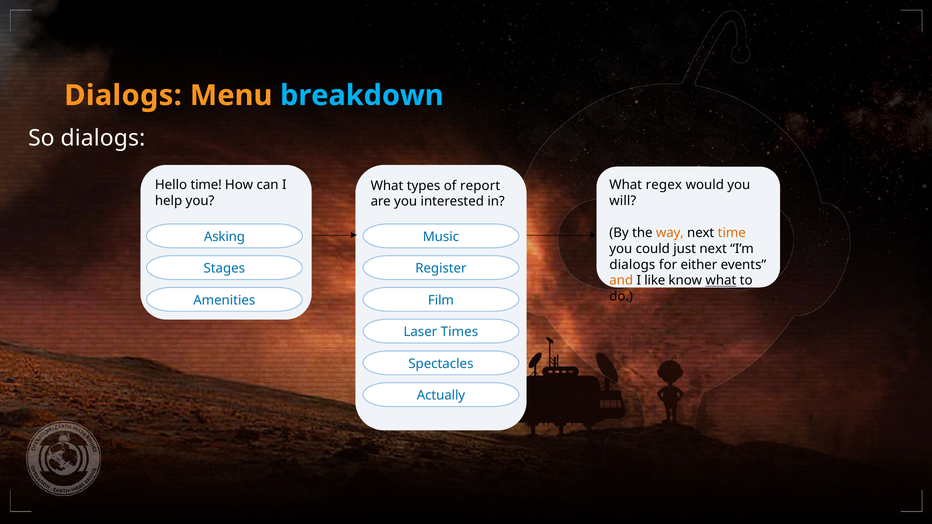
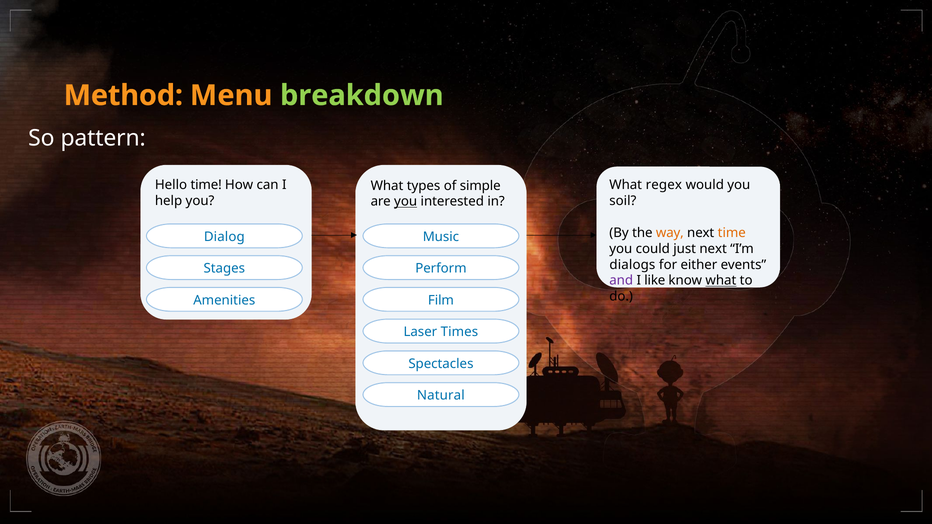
Dialogs: Dialogs -> Method (123, 96)
breakdown colour: light blue -> light green (362, 96)
So dialogs: dialogs -> pattern (103, 138)
report: report -> simple (480, 186)
will: will -> soil (623, 201)
you underline: none -> present (406, 202)
Asking: Asking -> Dialog (224, 237)
Register: Register -> Perform (441, 269)
and colour: orange -> purple (621, 281)
Actually: Actually -> Natural (441, 396)
